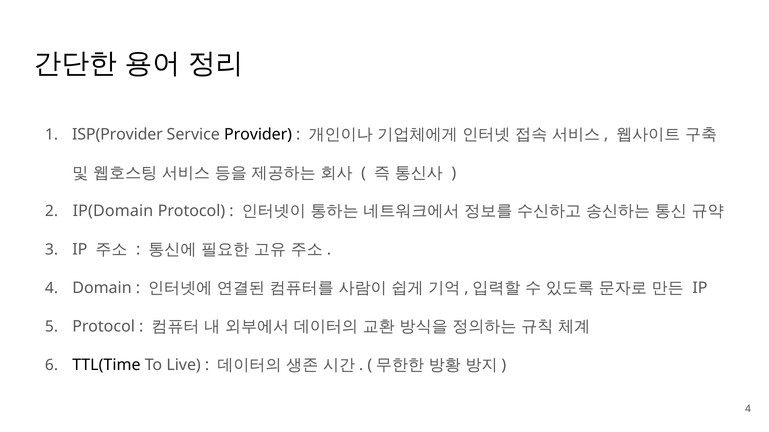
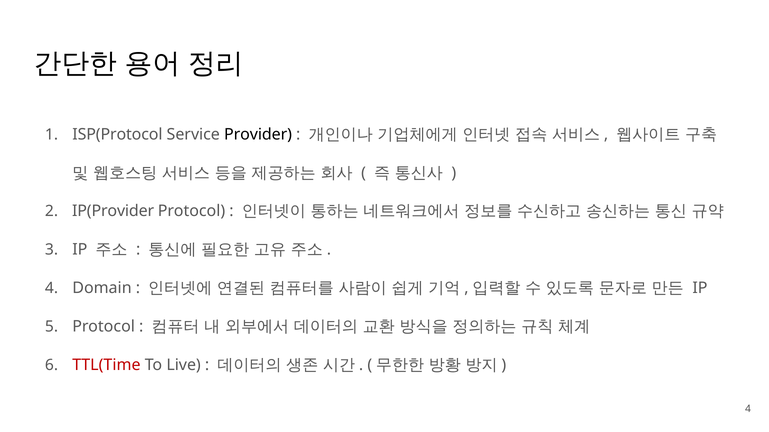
ISP(Provider: ISP(Provider -> ISP(Protocol (117, 135)
IP(Domain: IP(Domain -> IP(Provider (113, 211)
TTL(Time colour: black -> red (106, 365)
